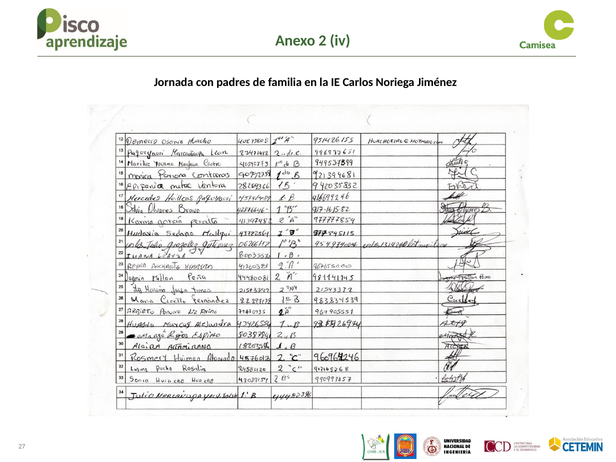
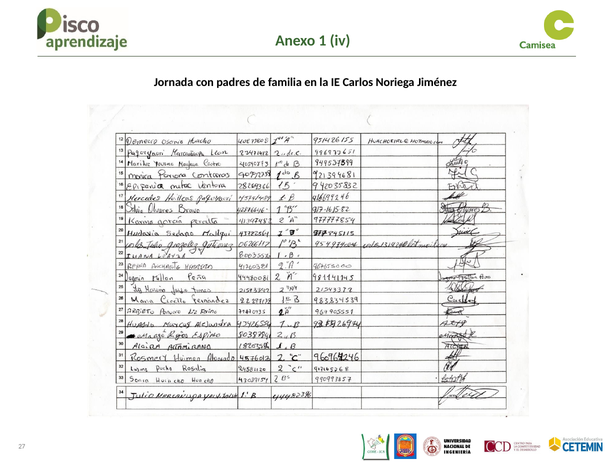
2: 2 -> 1 (322, 41)
